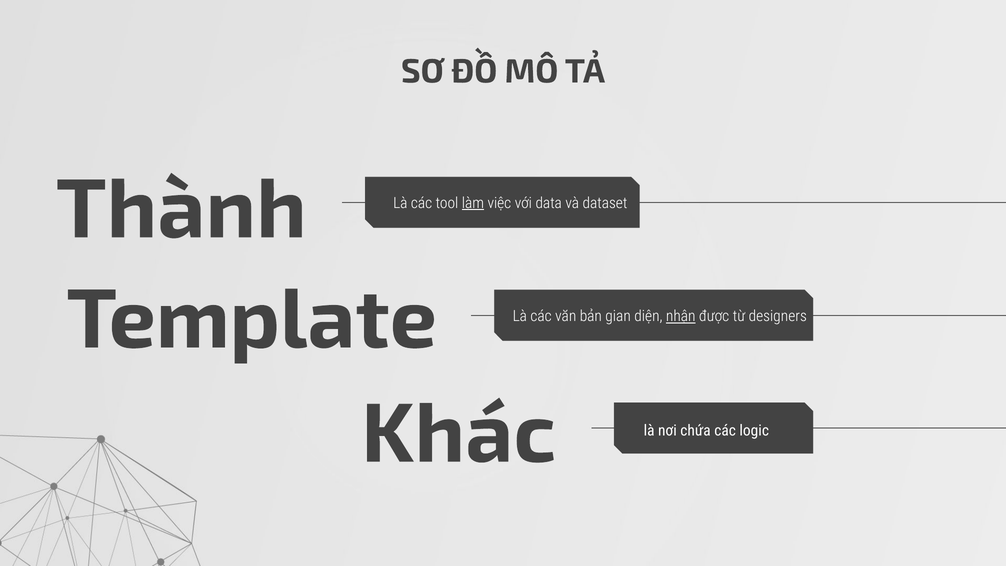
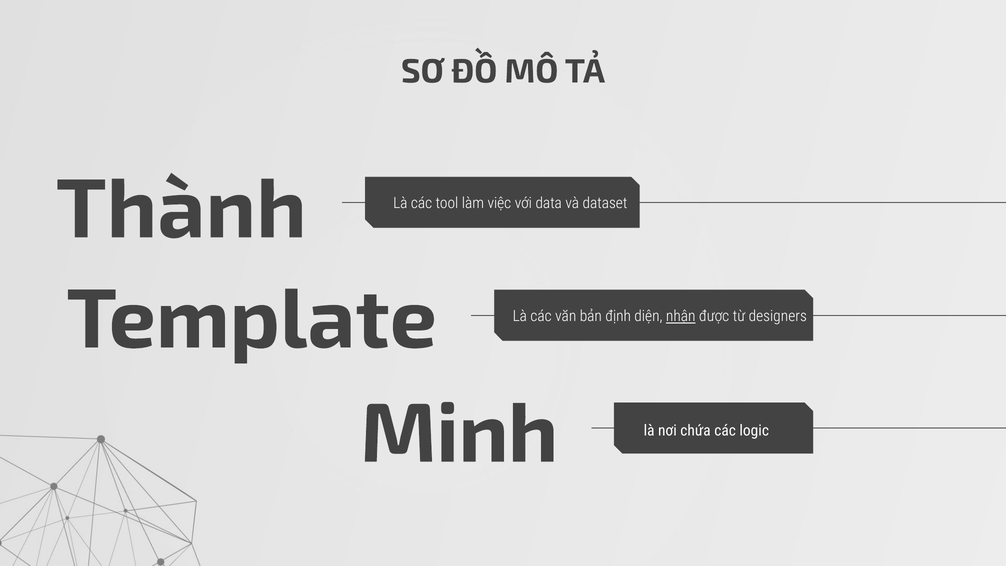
làm underline: present -> none (473, 203)
gian: gian -> định (618, 316)
Khác: Khác -> Minh (459, 434)
